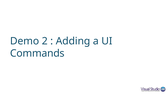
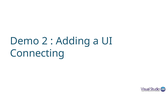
Commands: Commands -> Connecting (37, 54)
